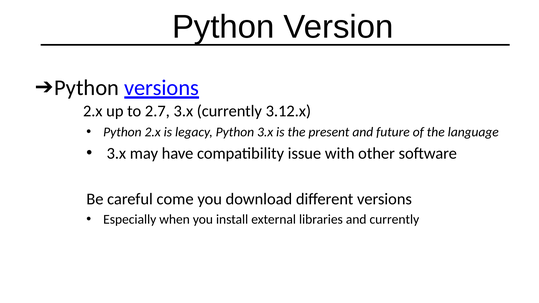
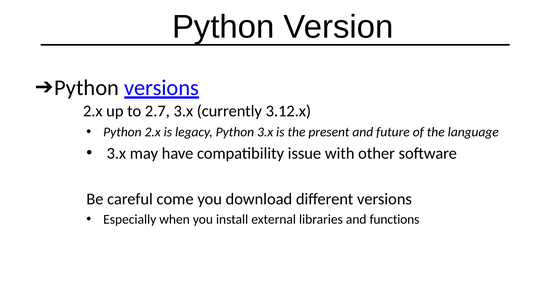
and currently: currently -> functions (394, 219)
